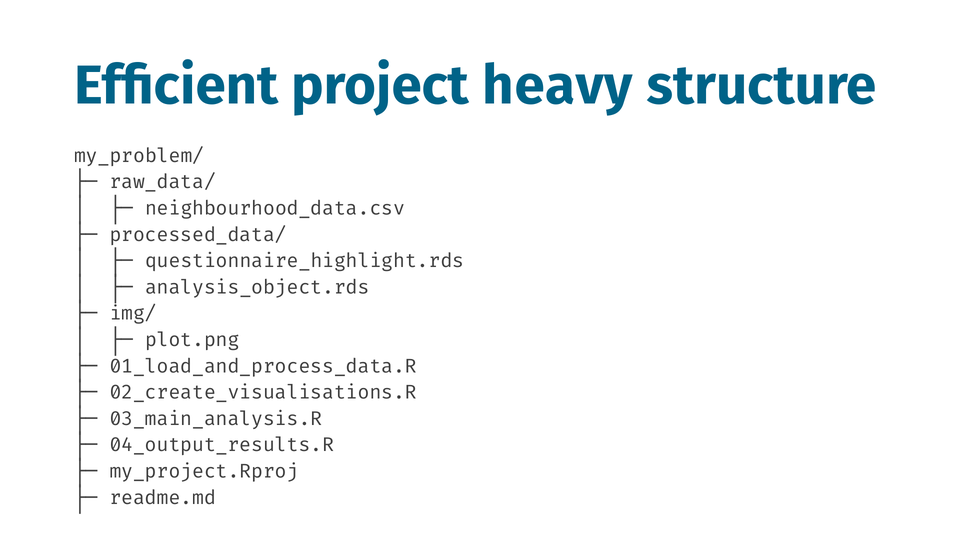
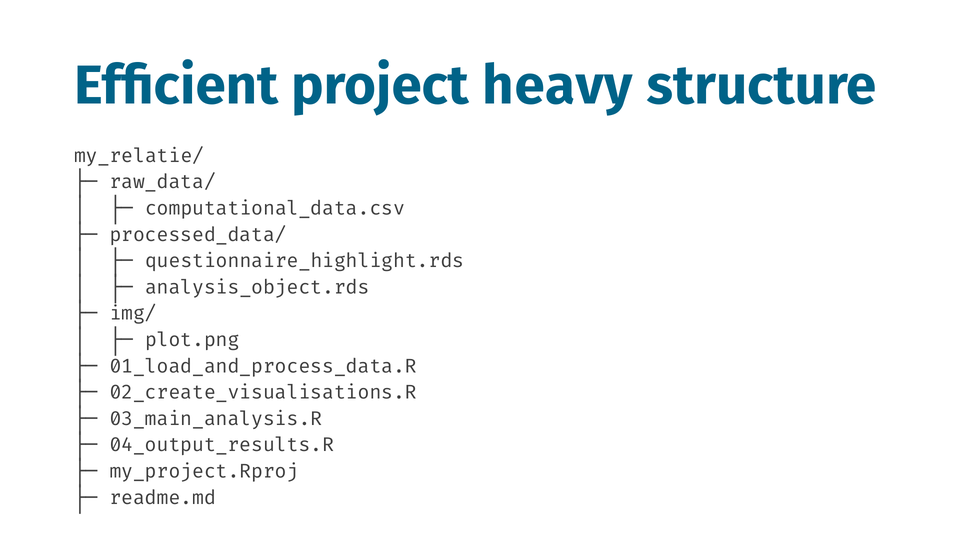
my_problem/: my_problem/ -> my_relatie/ (139, 156)
neighbourhood_data.csv: neighbourhood_data.csv -> computational_data.csv (275, 209)
